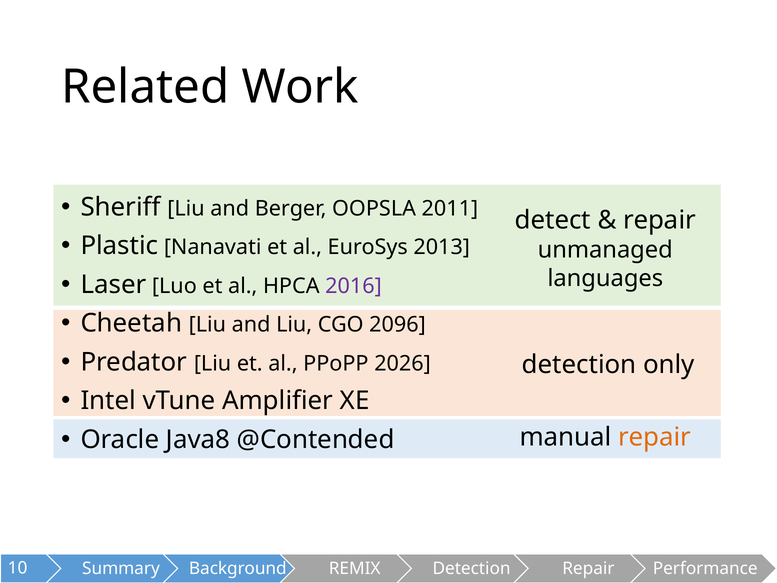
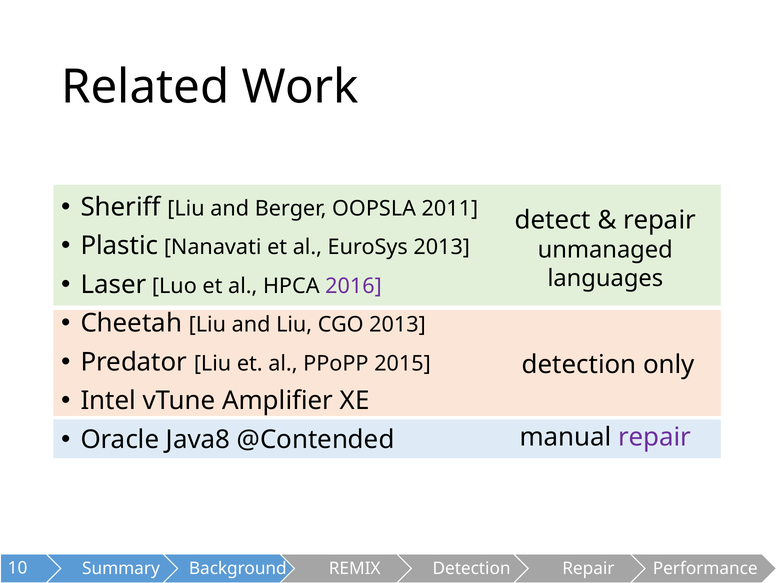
CGO 2096: 2096 -> 2013 (398, 325)
2026: 2026 -> 2015 (403, 363)
repair colour: orange -> purple (655, 437)
